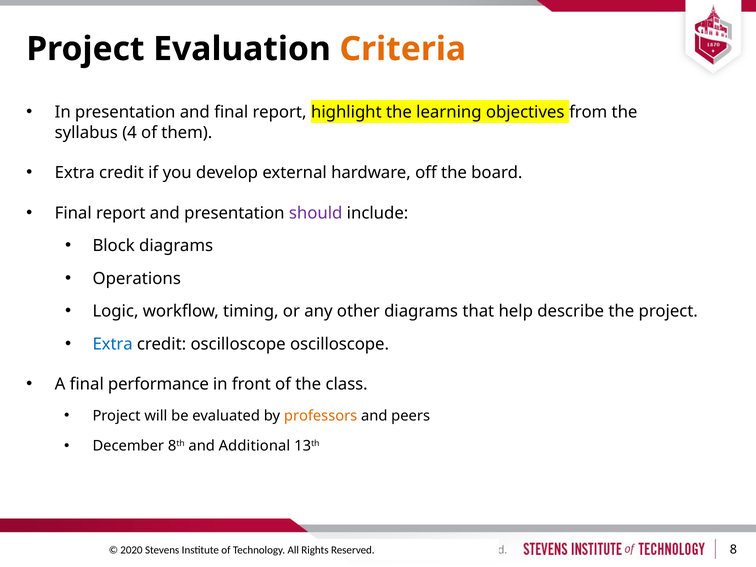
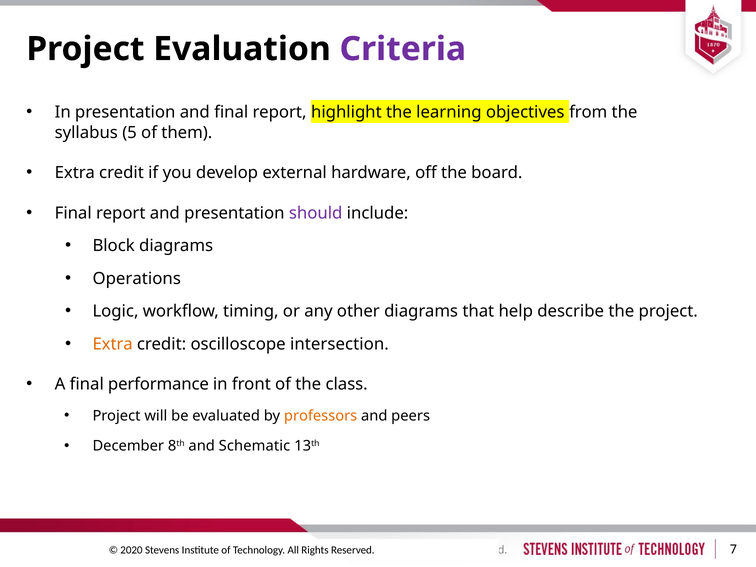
Criteria colour: orange -> purple (403, 49)
4: 4 -> 5 (130, 133)
Extra colour: blue -> orange (113, 344)
oscilloscope oscilloscope: oscilloscope -> intersection (339, 344)
Additional: Additional -> Schematic (254, 446)
8: 8 -> 7 (733, 549)
